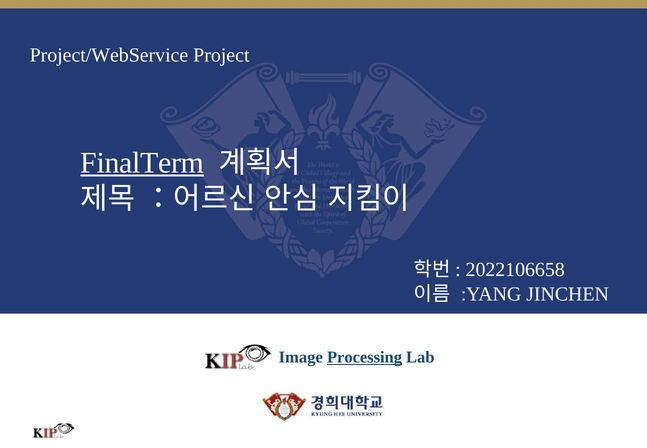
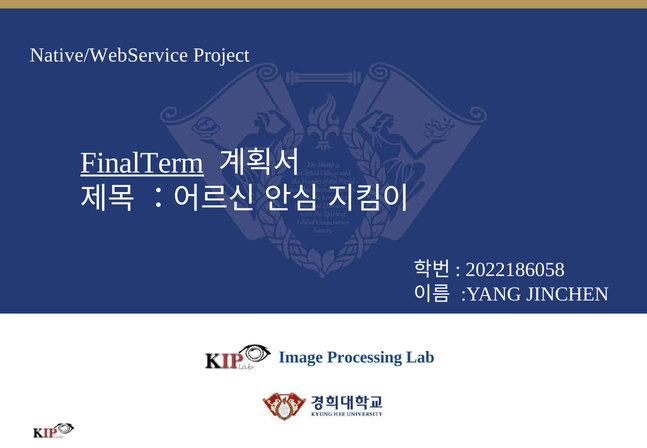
Project/WebService: Project/WebService -> Native/WebService (109, 55)
2022106658: 2022106658 -> 2022186058 (515, 270)
Processing underline: present -> none (365, 357)
